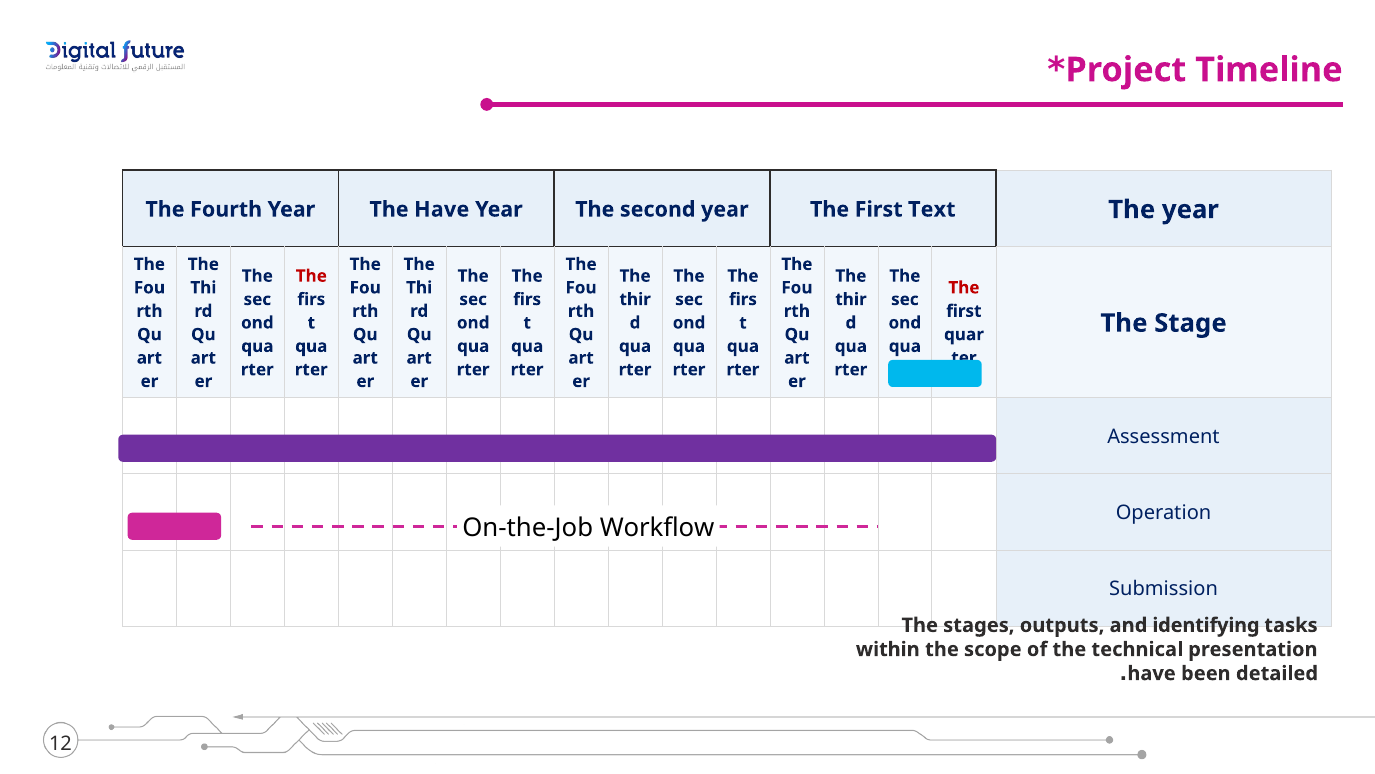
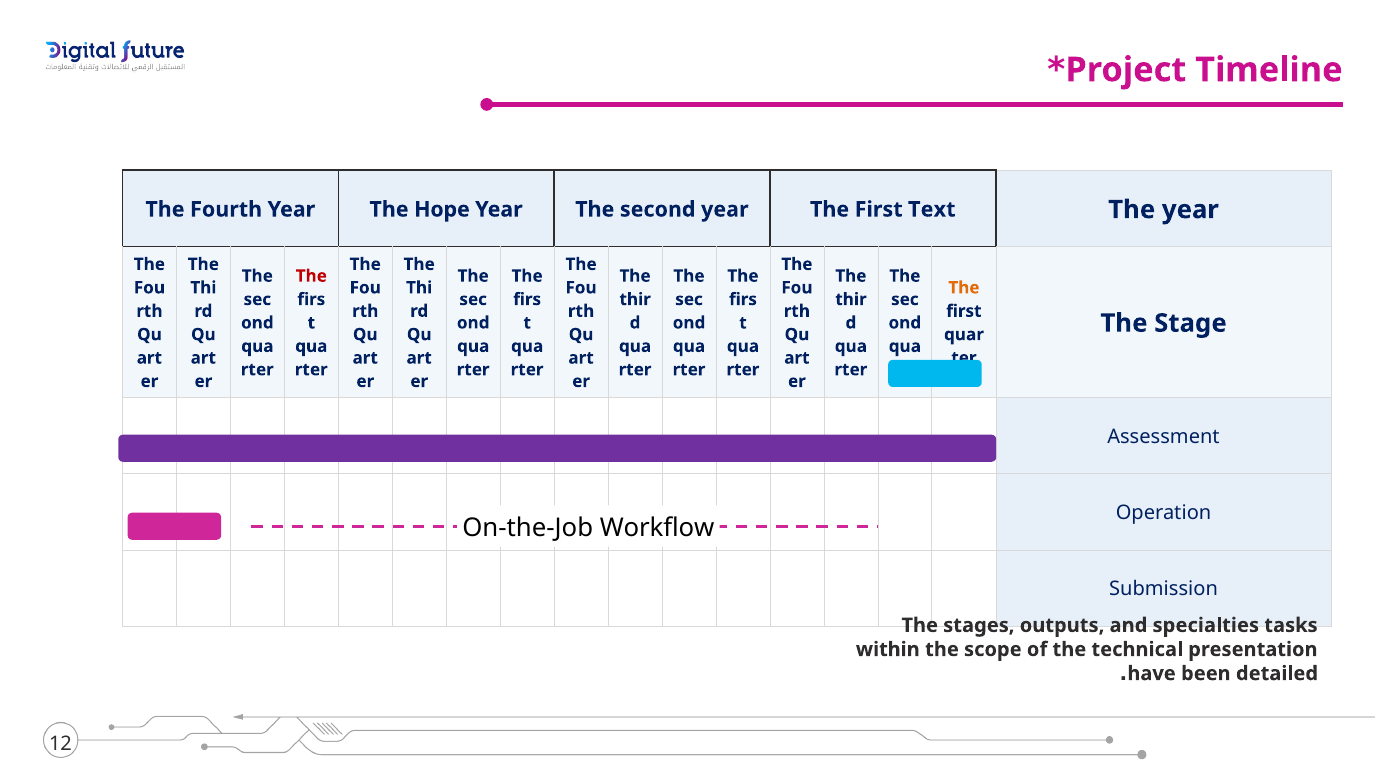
The Have: Have -> Hope (442, 209)
The colour: red -> orange (964, 288)
identifying: identifying -> specialties (1206, 625)
